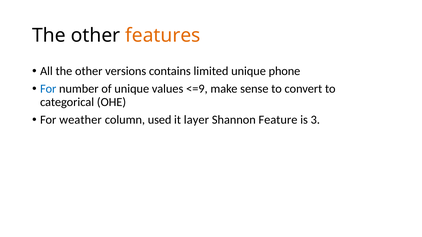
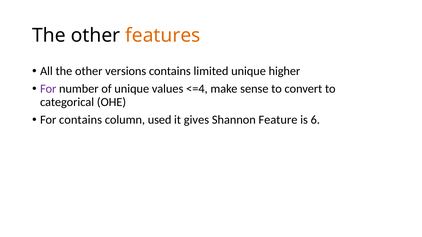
phone: phone -> higher (284, 71)
For colour: blue -> purple (48, 89)
<=9: <=9 -> <=4 (197, 89)
For weather: weather -> contains (81, 120)
layer: layer -> gives (196, 120)
3: 3 -> 6 (315, 120)
